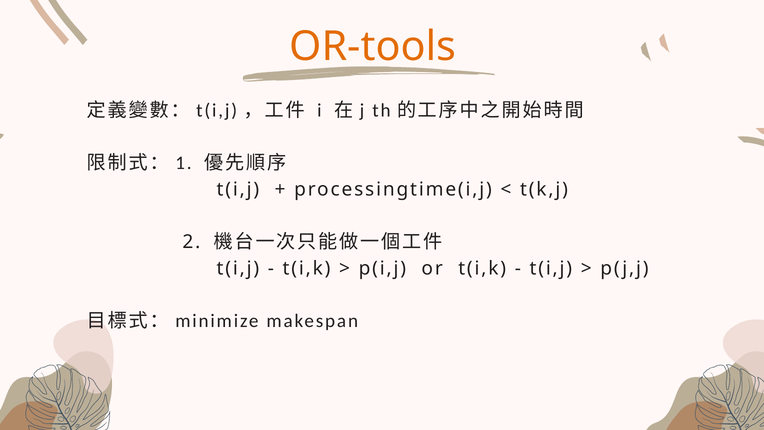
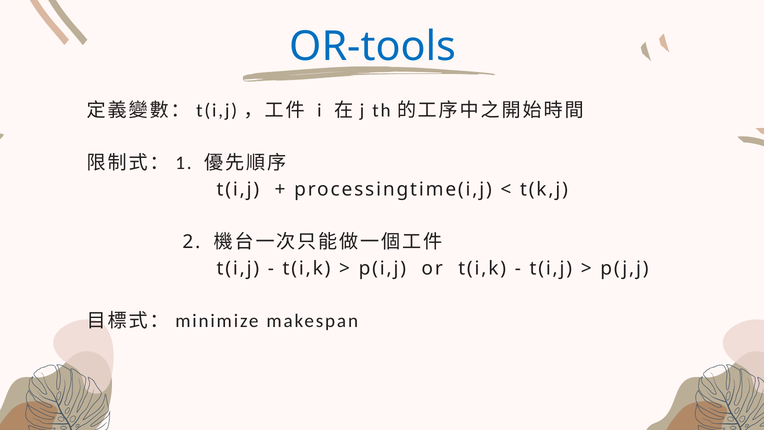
OR-tools colour: orange -> blue (373, 46)
